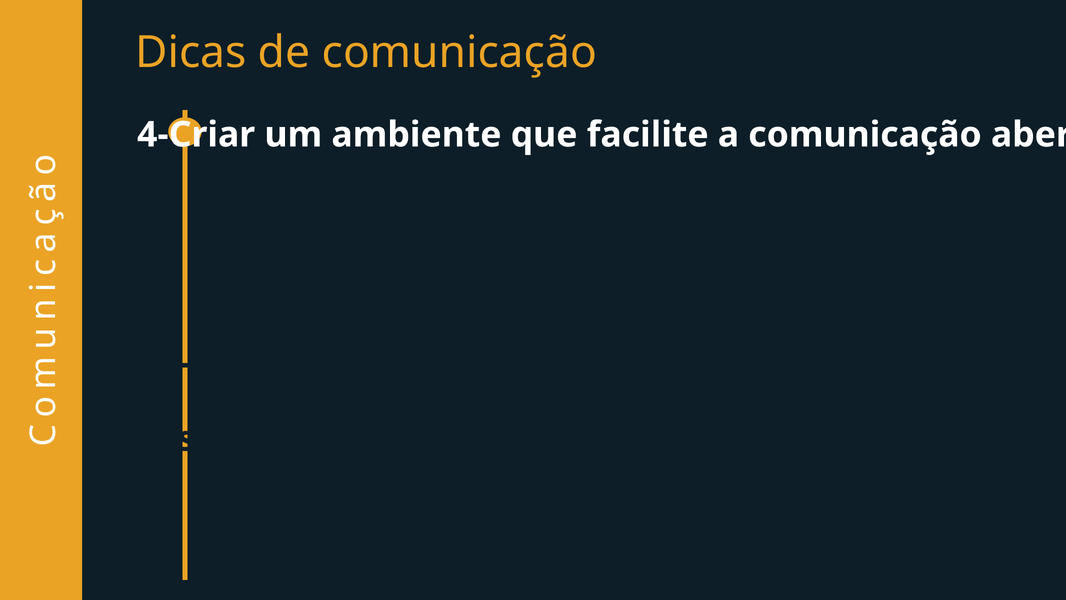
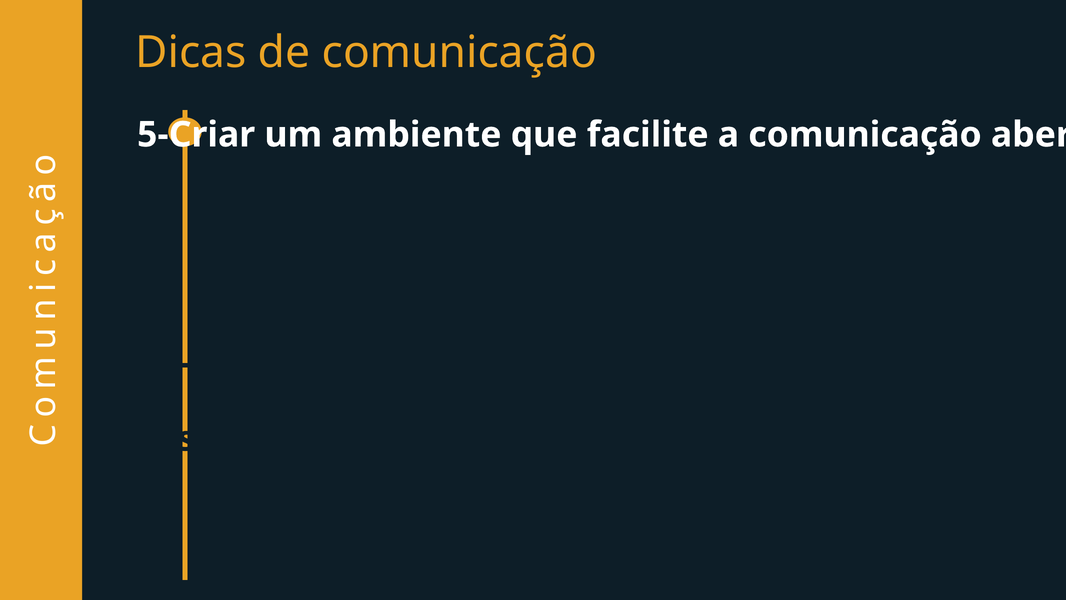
4-Criar: 4-Criar -> 5-Criar (196, 135)
